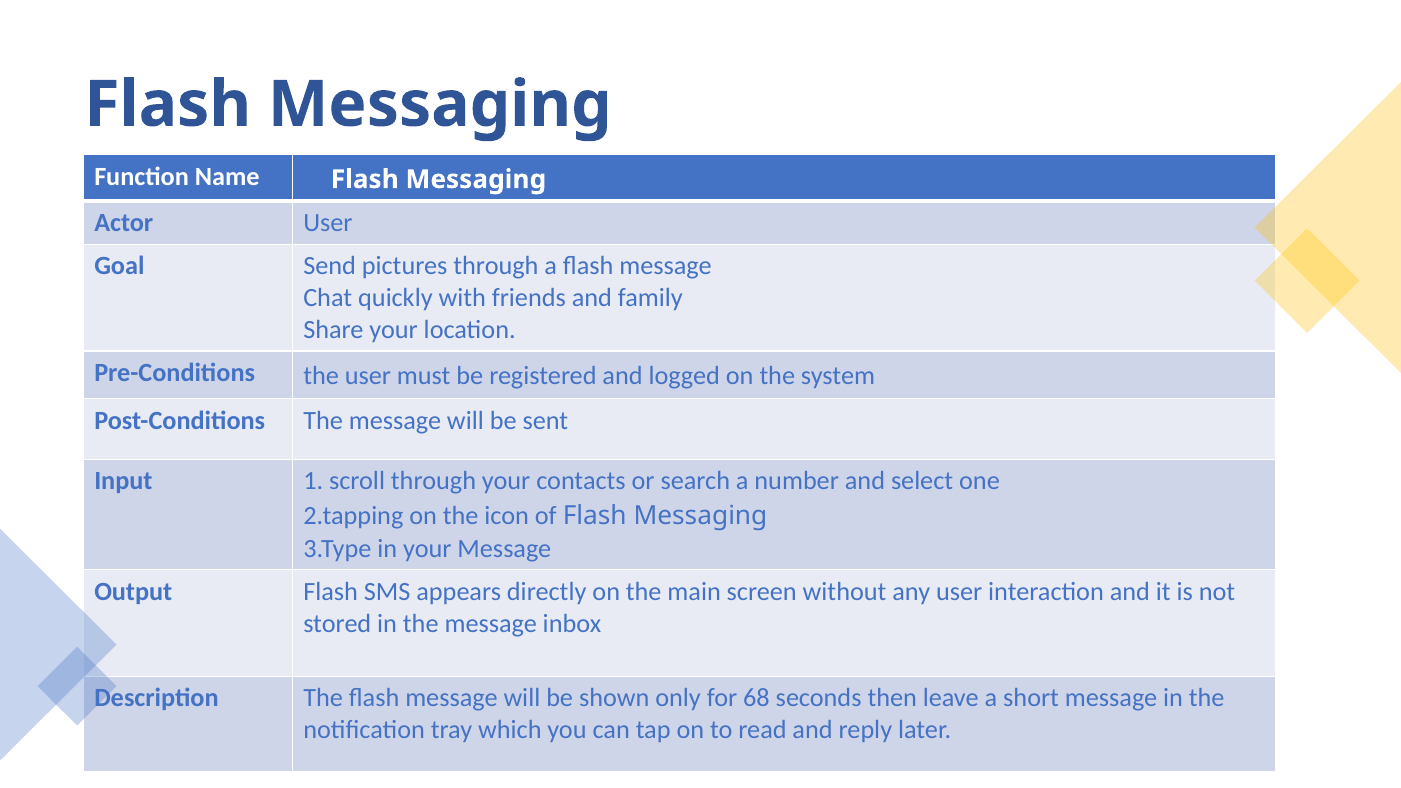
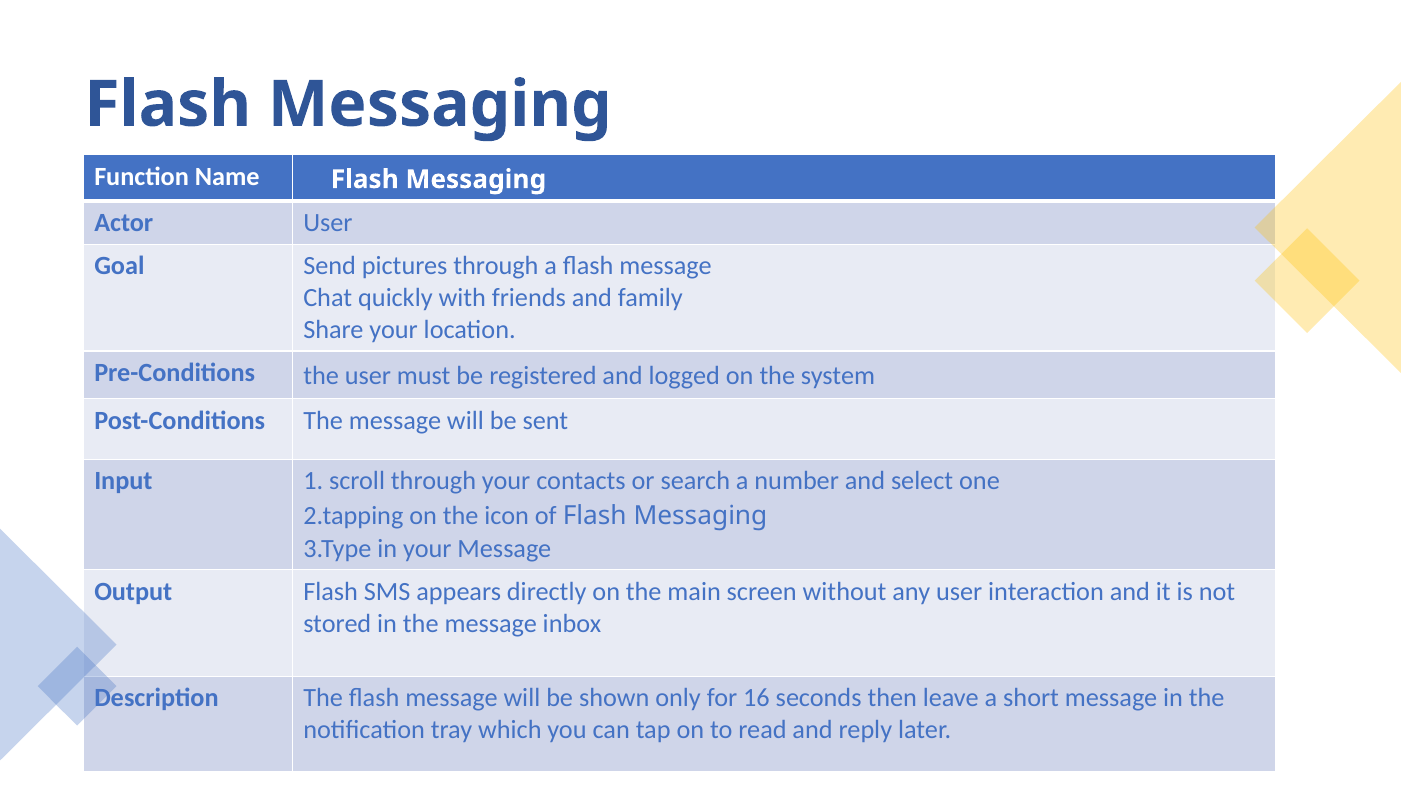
68: 68 -> 16 (756, 698)
